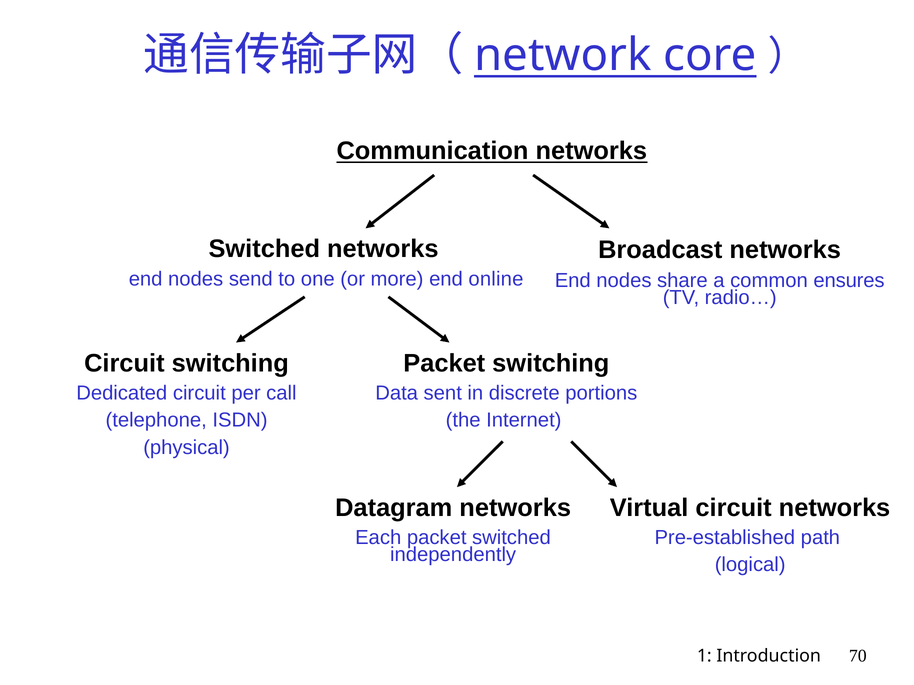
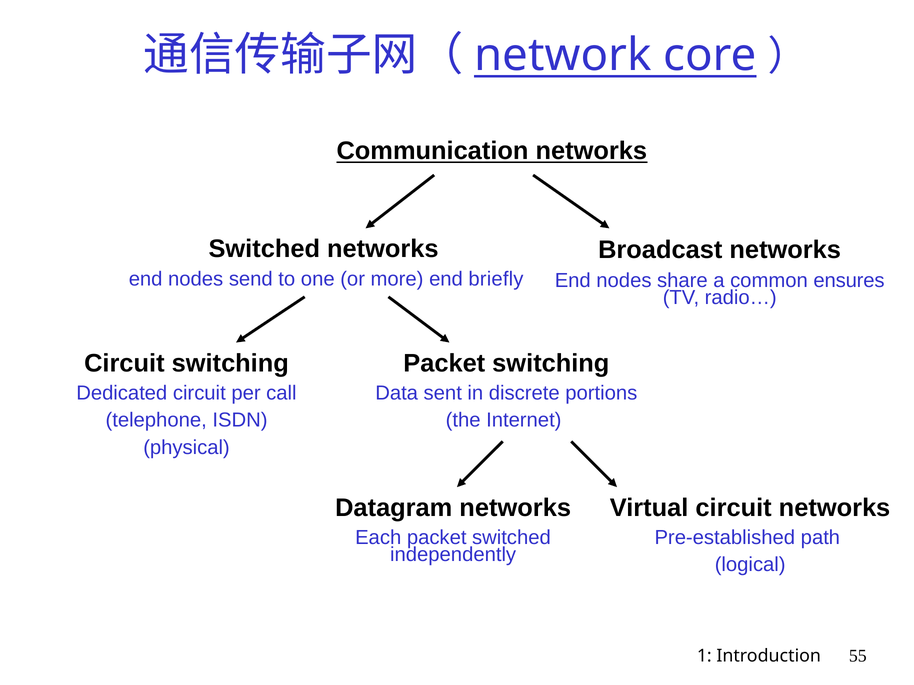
online: online -> briefly (496, 279)
70: 70 -> 55 (858, 656)
